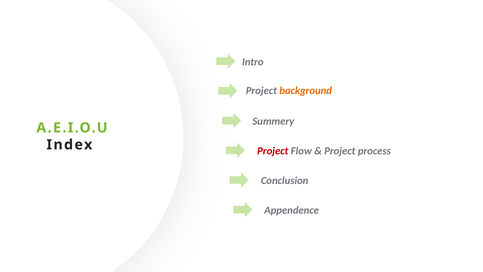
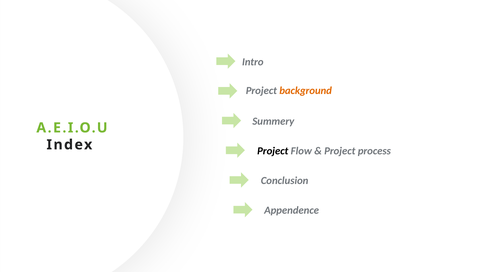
Project colour: red -> black (273, 151)
